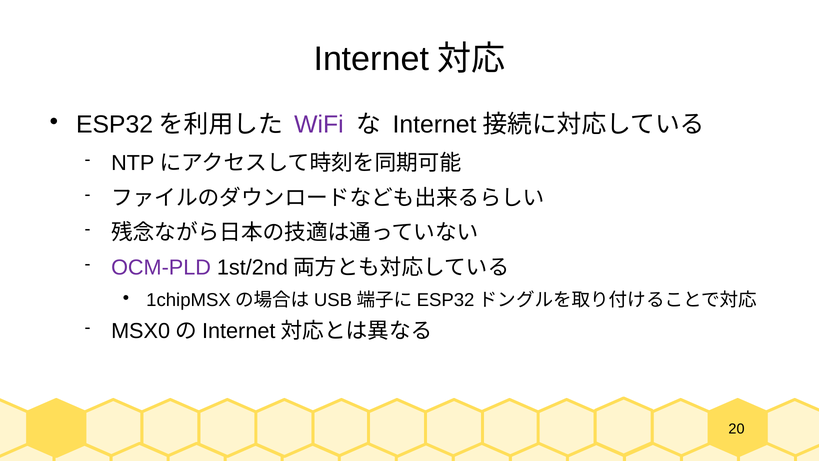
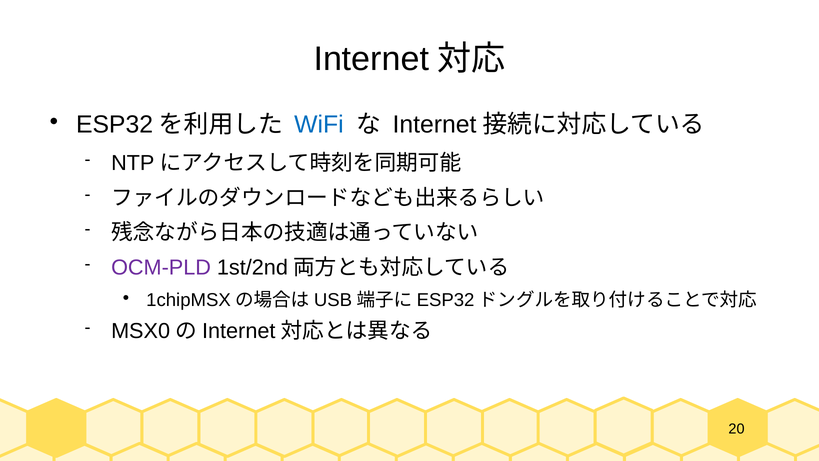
WiFi colour: purple -> blue (319, 124)
